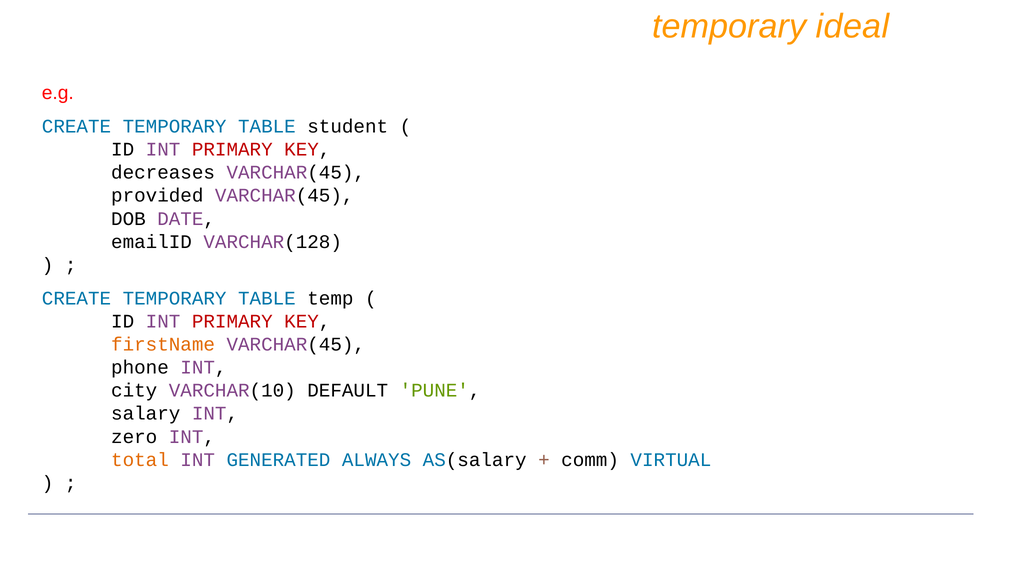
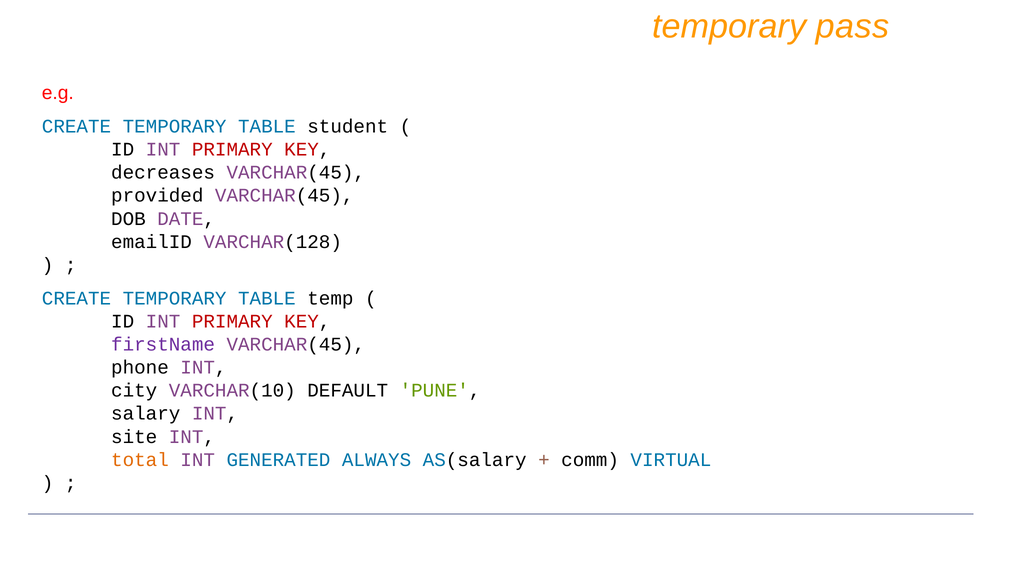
ideal: ideal -> pass (853, 27)
firstName colour: orange -> purple (163, 344)
zero: zero -> site (134, 437)
